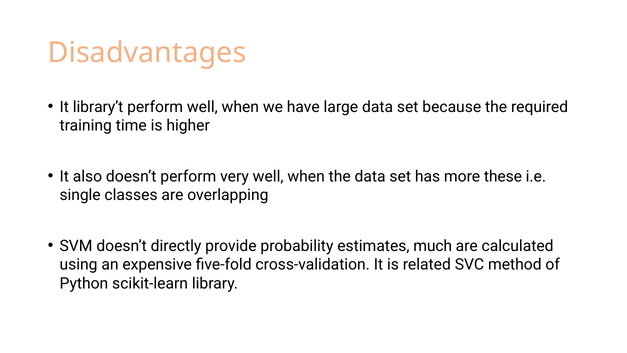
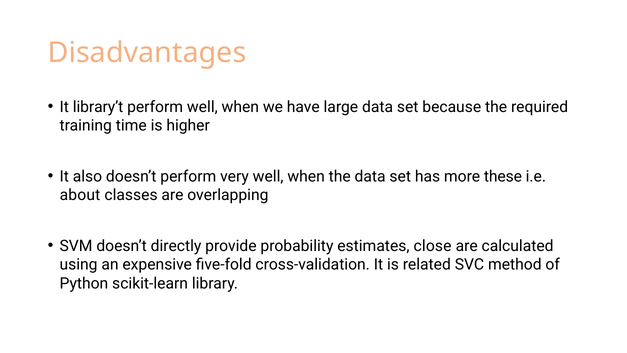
single: single -> about (80, 195)
much: much -> close (433, 246)
